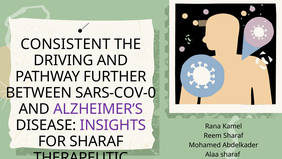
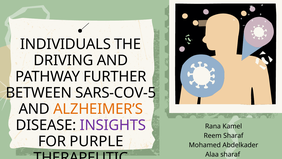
CONSISTENT: CONSISTENT -> INDIVIDUALS (66, 44)
SARS-COV-0: SARS-COV-0 -> SARS-COV-5 (116, 93)
ALZHEIMER’S colour: purple -> orange (98, 109)
FOR SHARAF: SHARAF -> PURPLE (96, 141)
